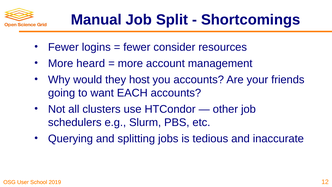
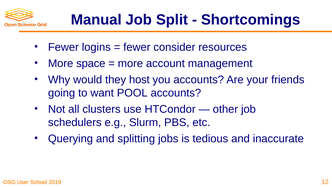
heard: heard -> space (91, 63)
EACH: EACH -> POOL (132, 93)
